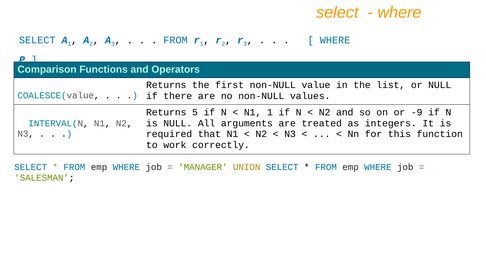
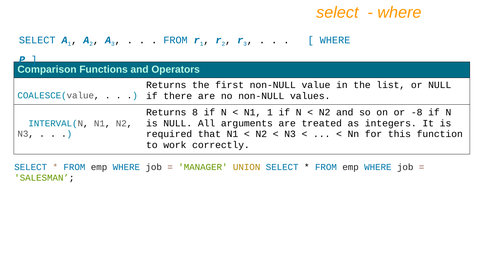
5: 5 -> 8 (195, 113)
-9: -9 -> -8 (417, 113)
